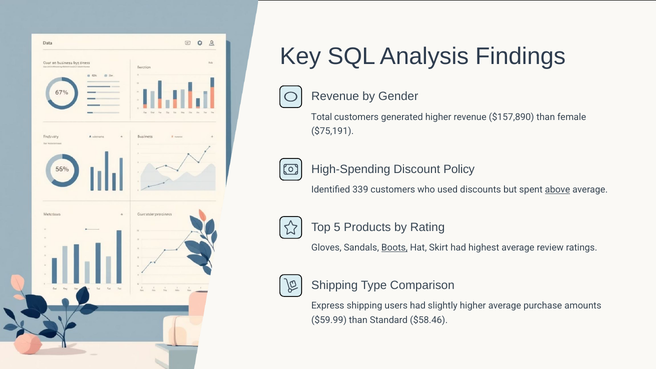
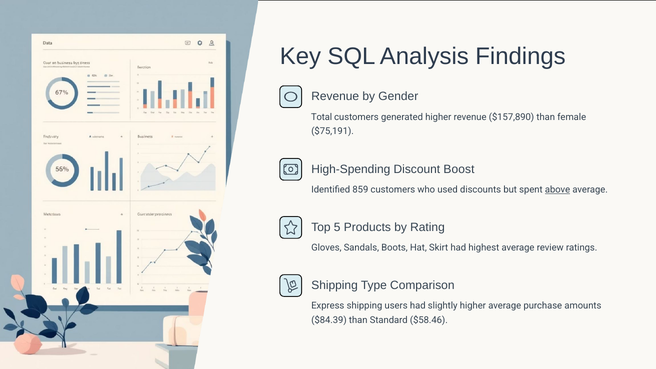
Policy: Policy -> Boost (459, 169)
339: 339 -> 859 (360, 190)
Boots underline: present -> none (395, 248)
$59.99: $59.99 -> $84.39 (329, 320)
